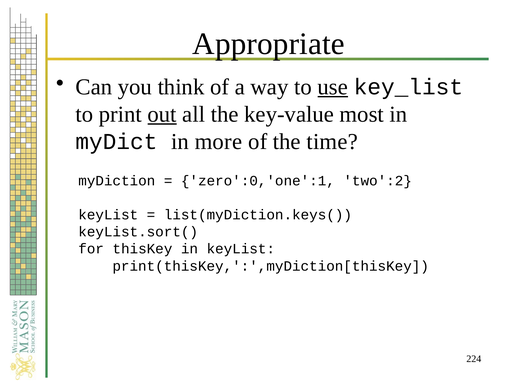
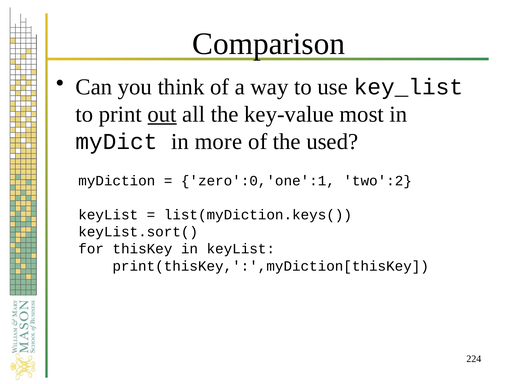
Appropriate: Appropriate -> Comparison (269, 44)
use underline: present -> none (333, 87)
time: time -> used (332, 142)
